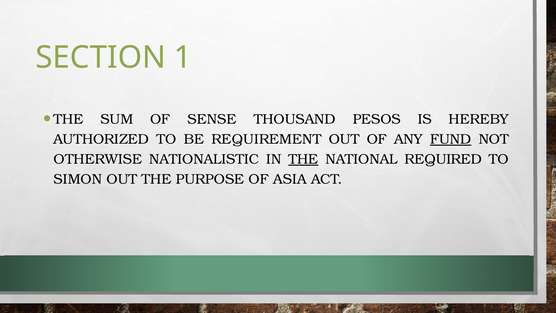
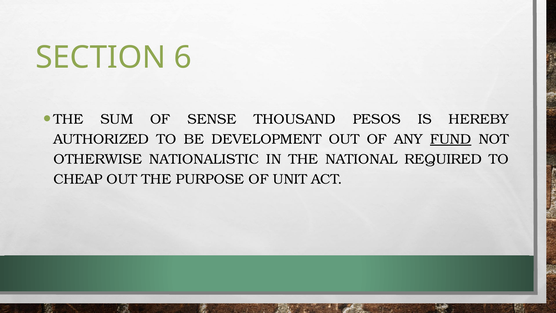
1: 1 -> 6 (183, 57)
REQUIREMENT: REQUIREMENT -> DEVELOPMENT (266, 139)
THE underline: present -> none (303, 159)
SIMON: SIMON -> CHEAP (78, 179)
ASIA: ASIA -> UNIT (290, 179)
